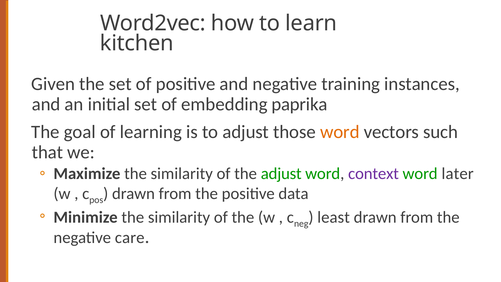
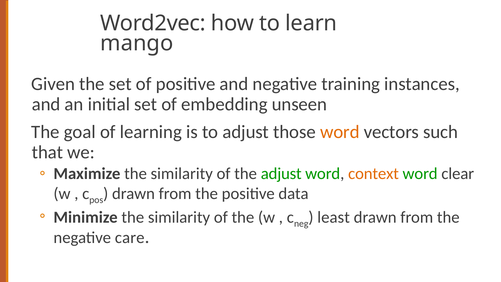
kitchen: kitchen -> mango (137, 43)
paprika: paprika -> unseen (299, 104)
context colour: purple -> orange (374, 173)
later: later -> clear (458, 173)
